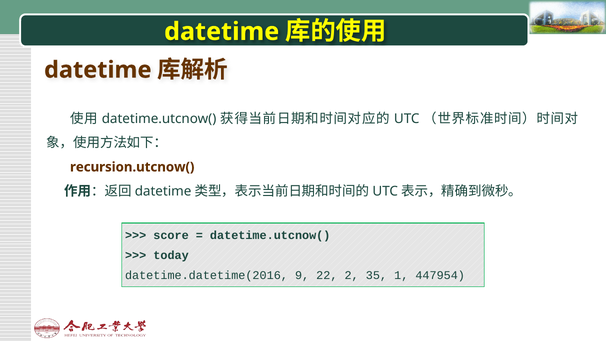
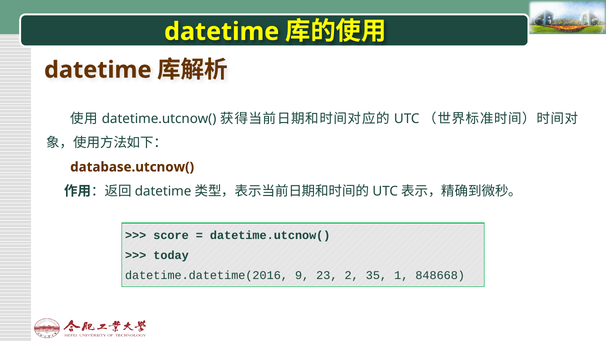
recursion.utcnow(: recursion.utcnow( -> database.utcnow( (132, 167)
22: 22 -> 23 (327, 275)
447954: 447954 -> 848668 (440, 275)
